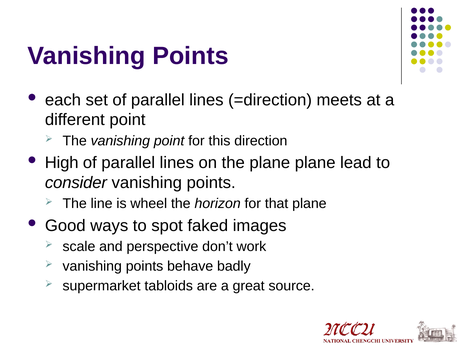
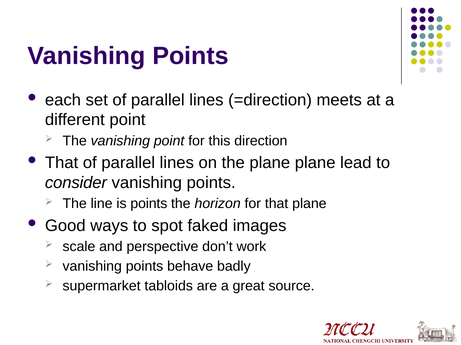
High: High -> That (62, 163)
is wheel: wheel -> points (149, 204)
